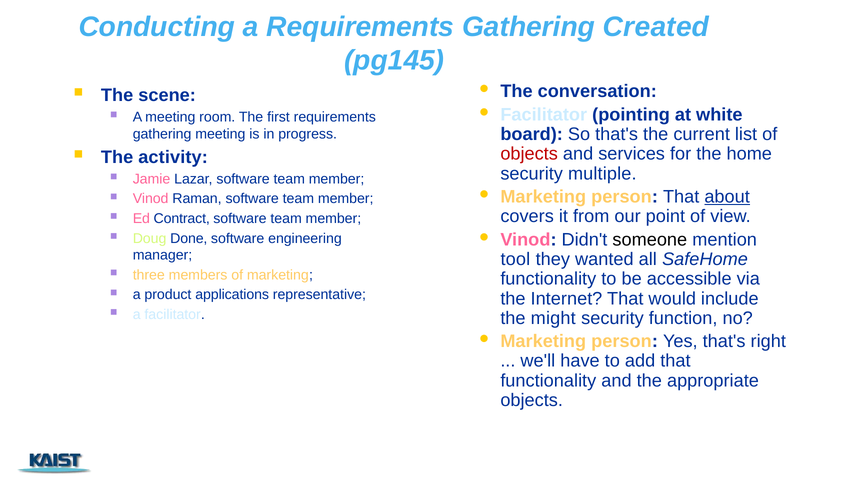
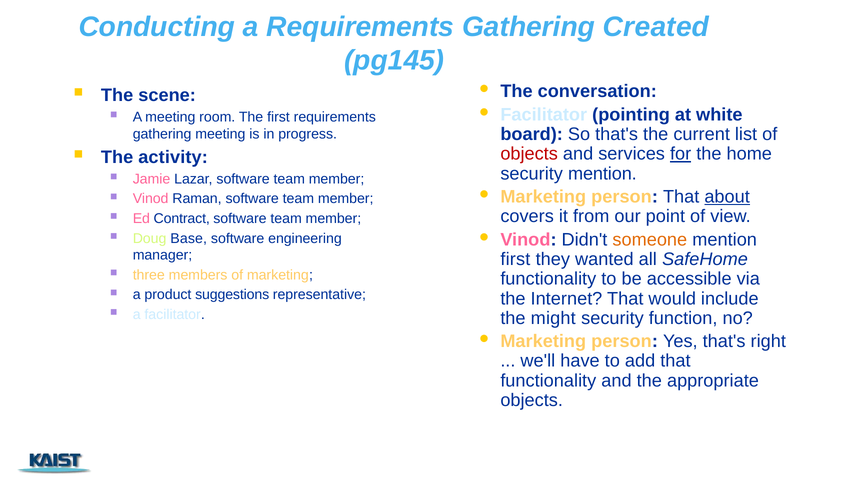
for underline: none -> present (681, 154)
security multiple: multiple -> mention (602, 174)
Done: Done -> Base (189, 238)
someone colour: black -> orange (650, 240)
tool: tool -> first (515, 259)
applications: applications -> suggestions (232, 295)
